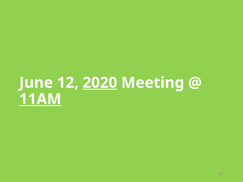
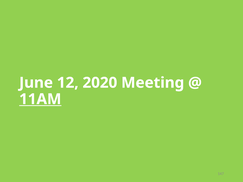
2020 underline: present -> none (100, 83)
